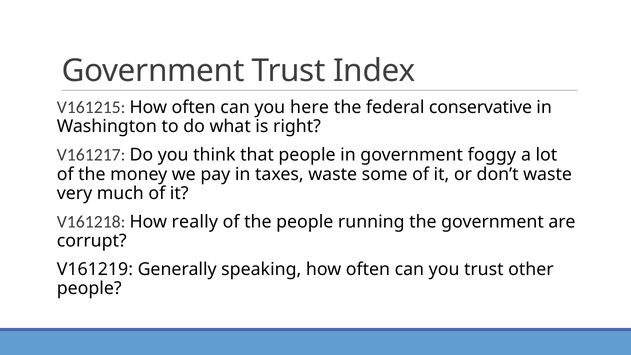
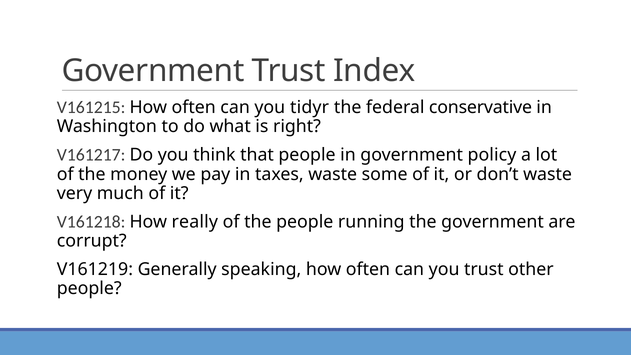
here: here -> tidyr (310, 107)
foggy: foggy -> policy (492, 155)
